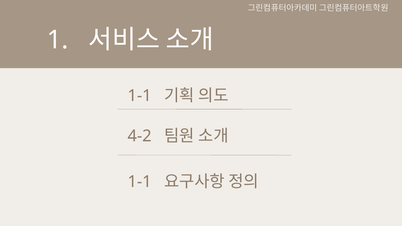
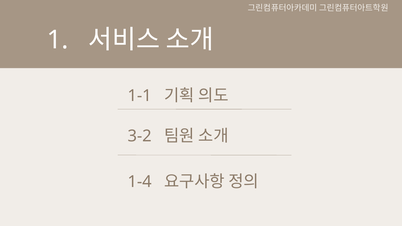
4-2: 4-2 -> 3-2 (140, 136)
1-1: 1-1 -> 1-4 (140, 182)
